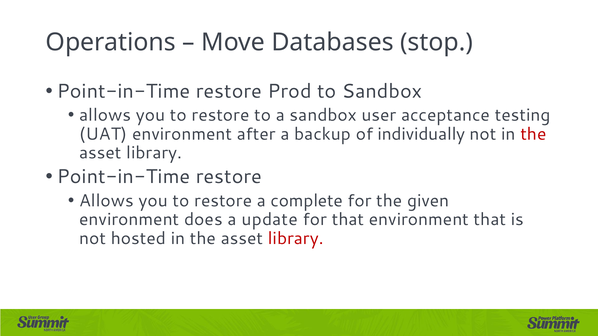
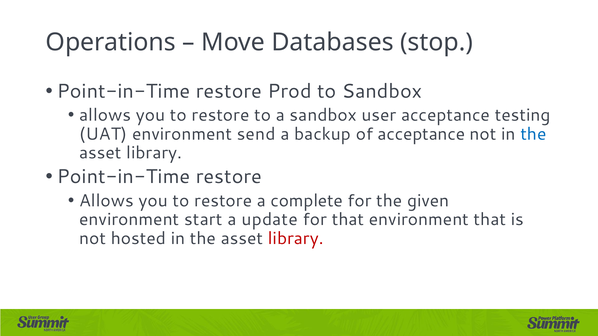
after: after -> send (256, 134)
of individually: individually -> acceptance (421, 134)
the colour: red -> blue (533, 134)
does: does -> start (203, 220)
